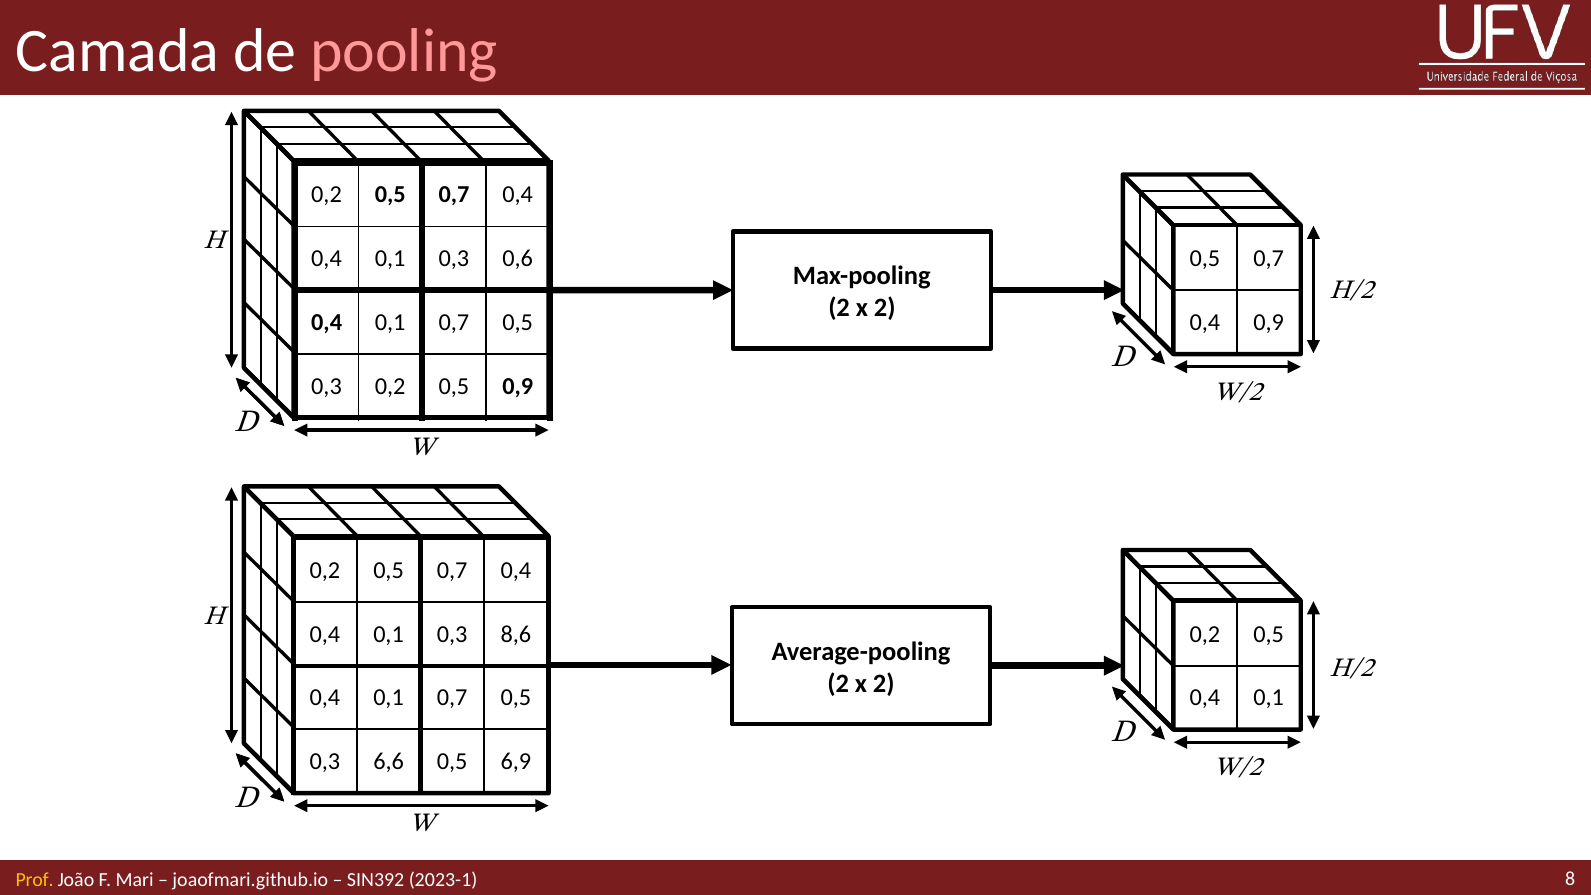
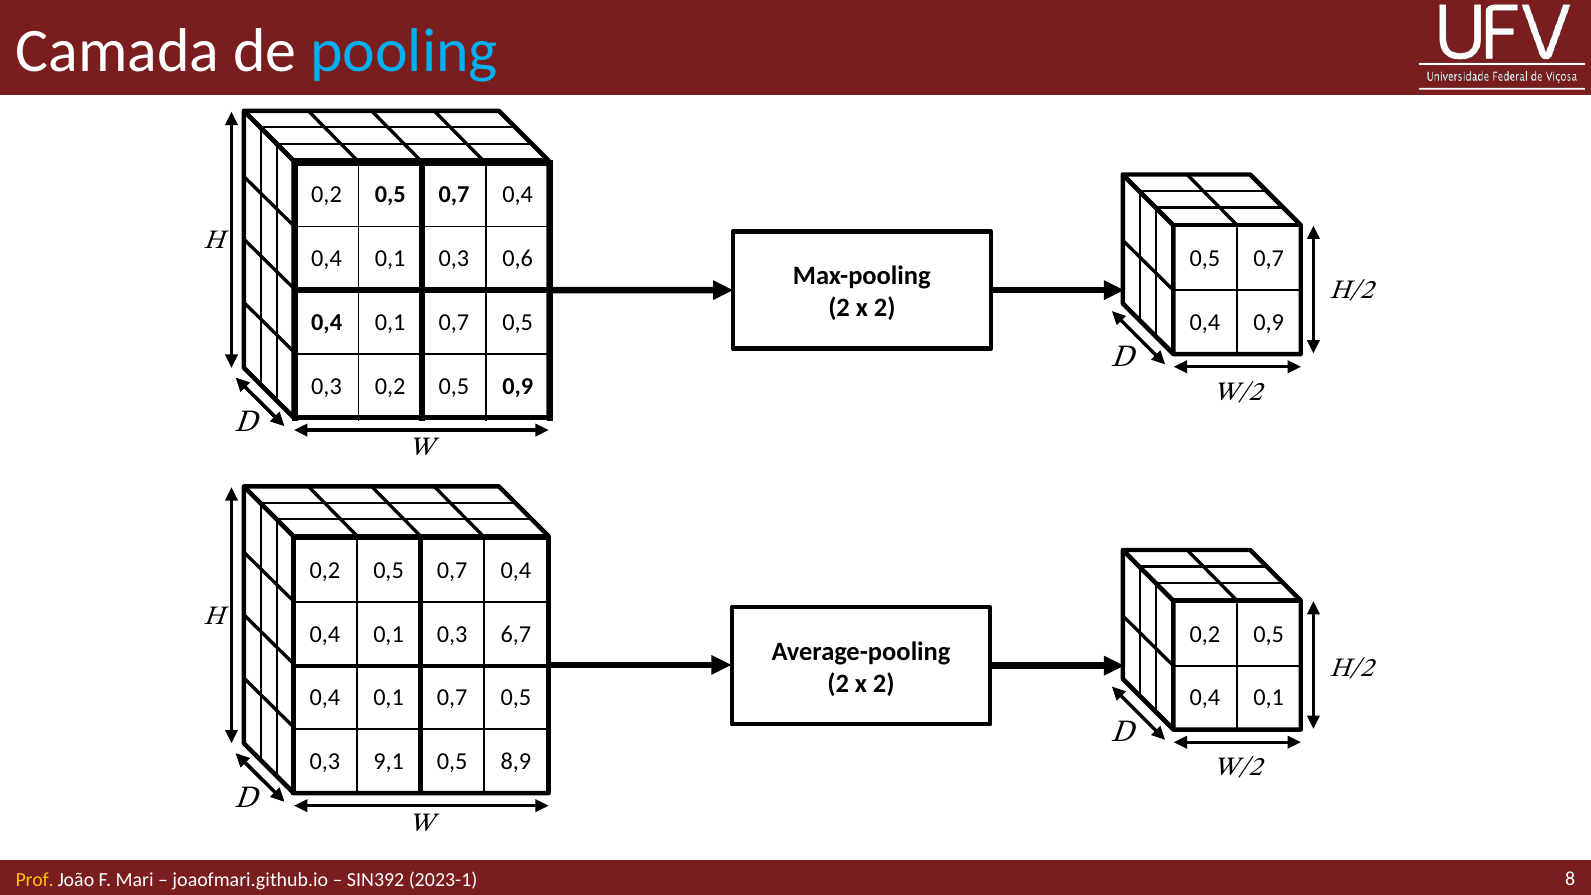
pooling colour: pink -> light blue (404, 51)
8,6: 8,6 -> 6,7 (516, 634)
6,6: 6,6 -> 9,1 (389, 762)
6,9: 6,9 -> 8,9 (516, 762)
